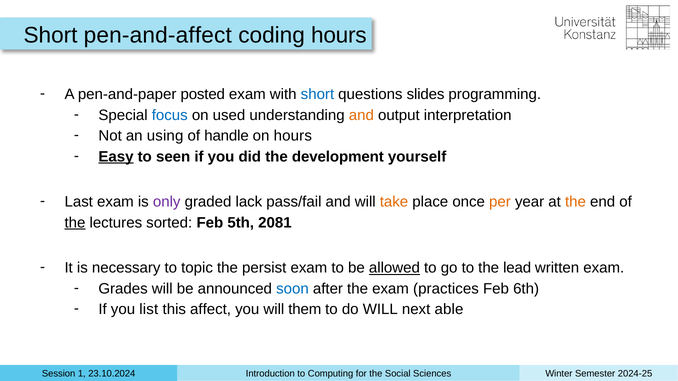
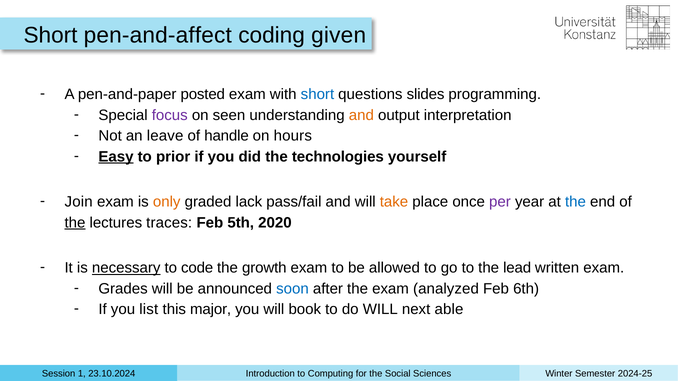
coding hours: hours -> given (339, 35)
focus colour: blue -> purple (170, 115)
used: used -> seen (229, 115)
using: using -> leave (165, 136)
seen: seen -> prior (173, 157)
development: development -> technologies (338, 157)
Last: Last -> Join (79, 202)
only colour: purple -> orange (167, 202)
per colour: orange -> purple (500, 202)
the colour: orange -> blue (575, 202)
sorted: sorted -> traces (169, 223)
2081: 2081 -> 2020 (275, 223)
necessary underline: none -> present (126, 268)
topic: topic -> code (197, 268)
persist: persist -> growth (264, 268)
allowed underline: present -> none (394, 268)
practices: practices -> analyzed (446, 289)
affect: affect -> major (211, 310)
them: them -> book (305, 310)
